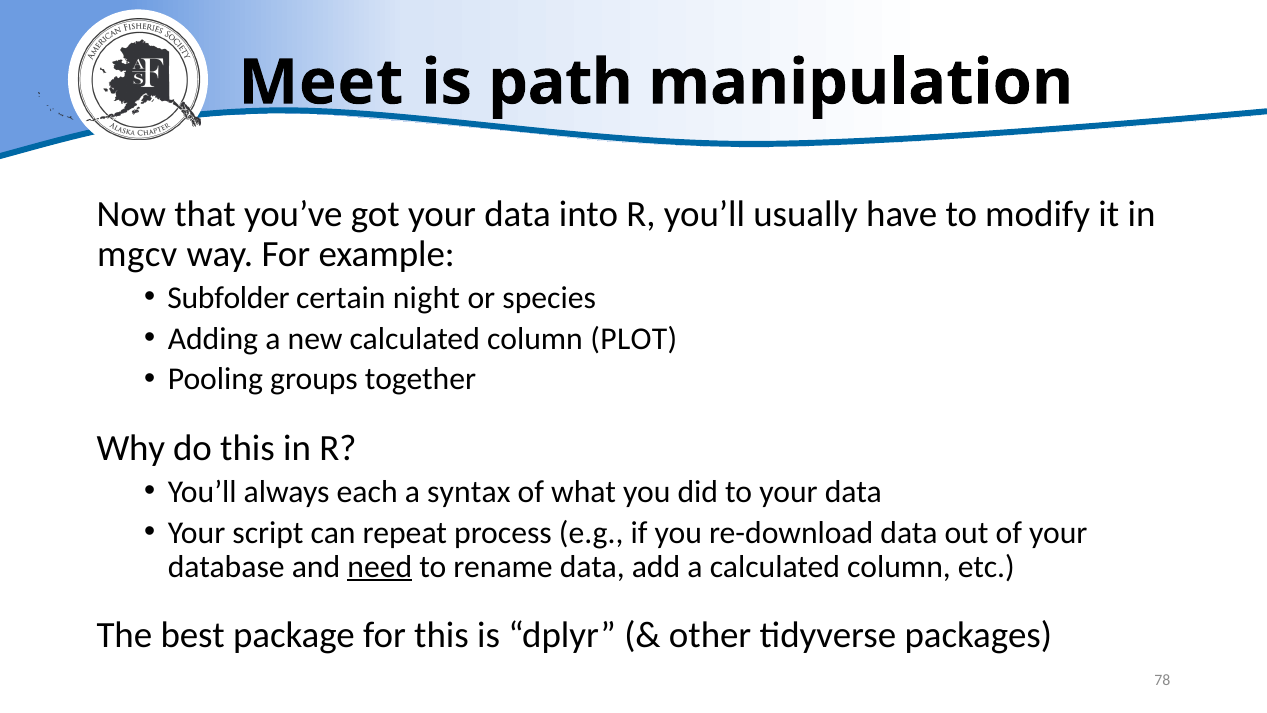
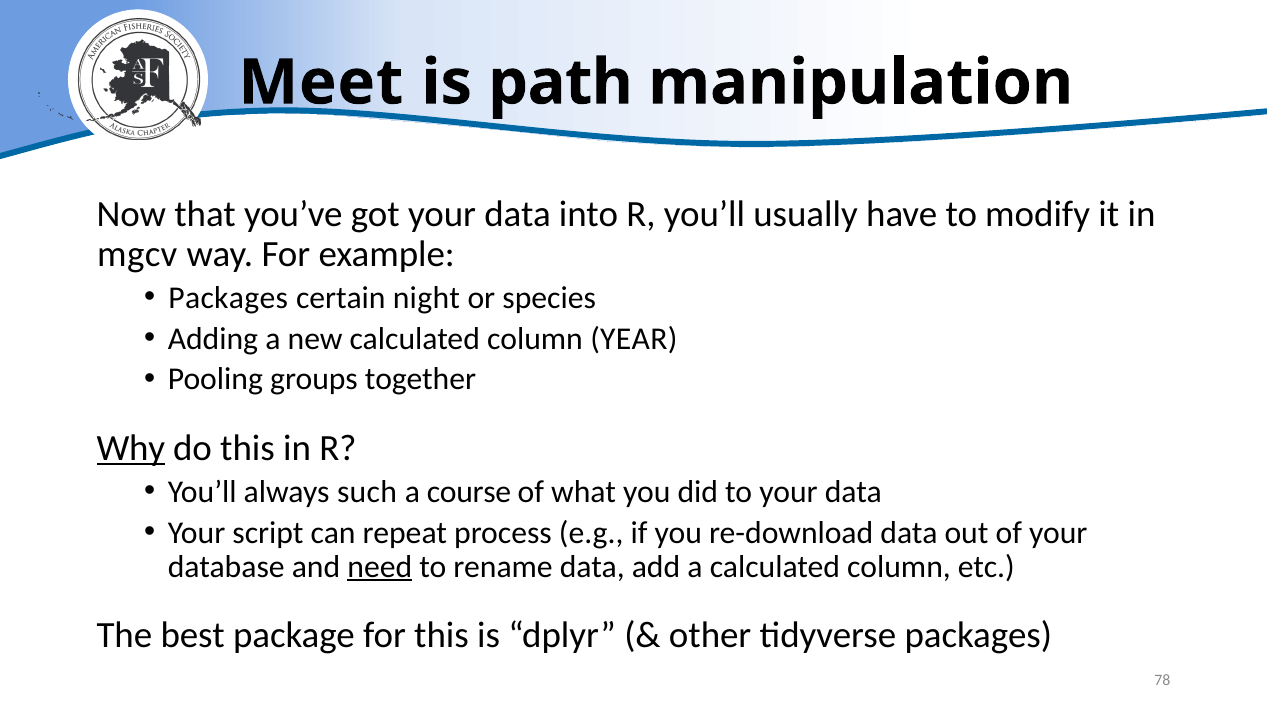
Subfolder: Subfolder -> Packages (228, 298)
PLOT: PLOT -> YEAR (634, 338)
Why underline: none -> present (131, 448)
each: each -> such (367, 492)
syntax: syntax -> course (469, 492)
